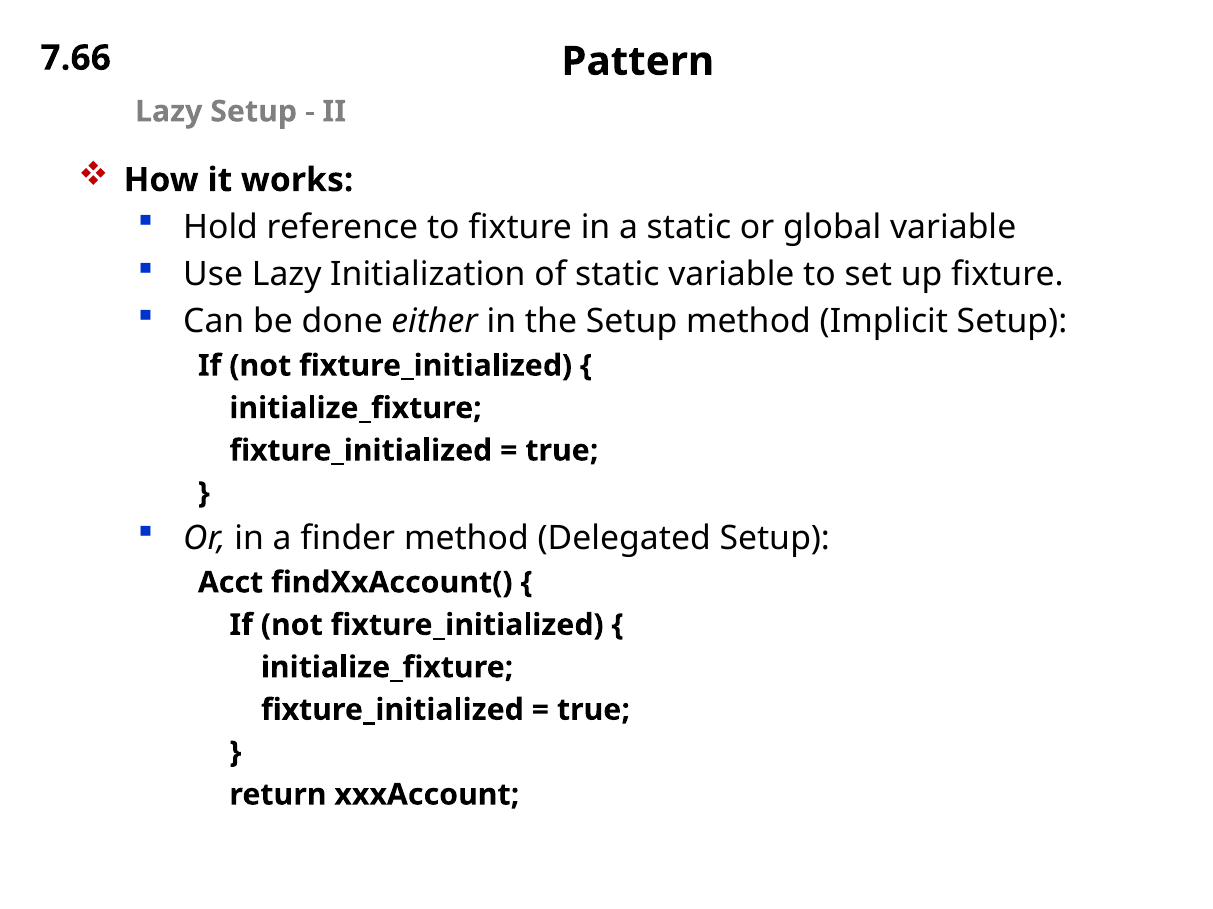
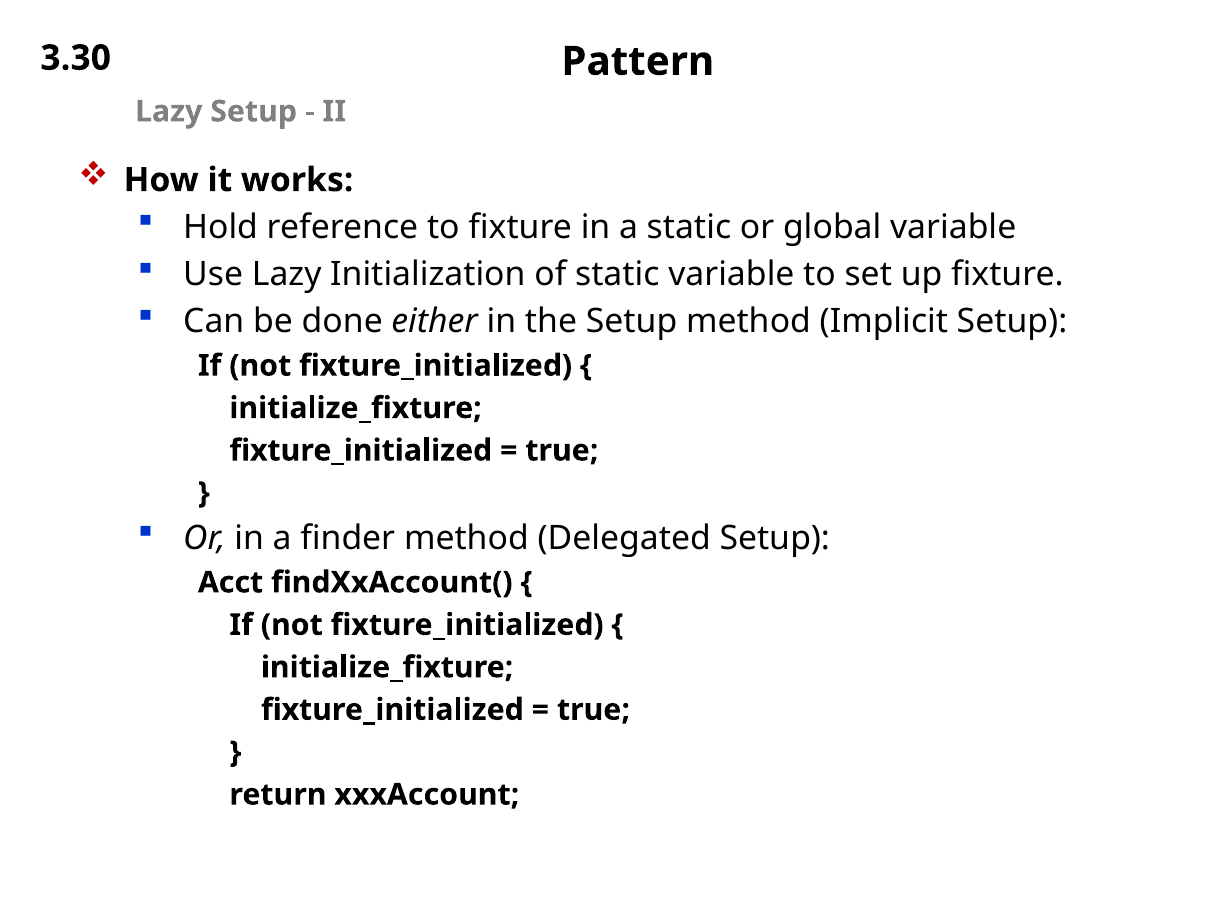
7.66: 7.66 -> 3.30 (76, 58)
